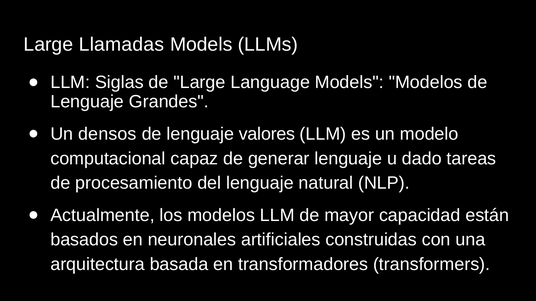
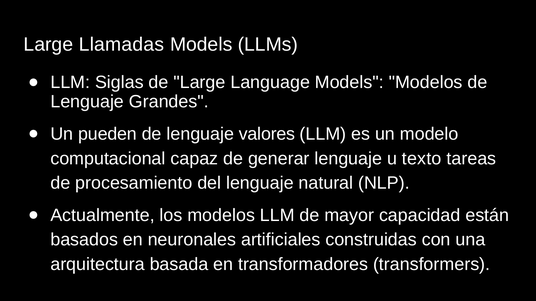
densos: densos -> pueden (108, 134)
dado: dado -> texto (422, 159)
